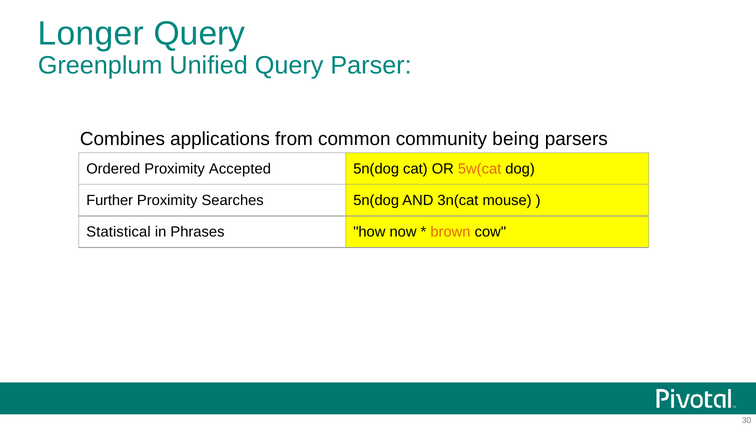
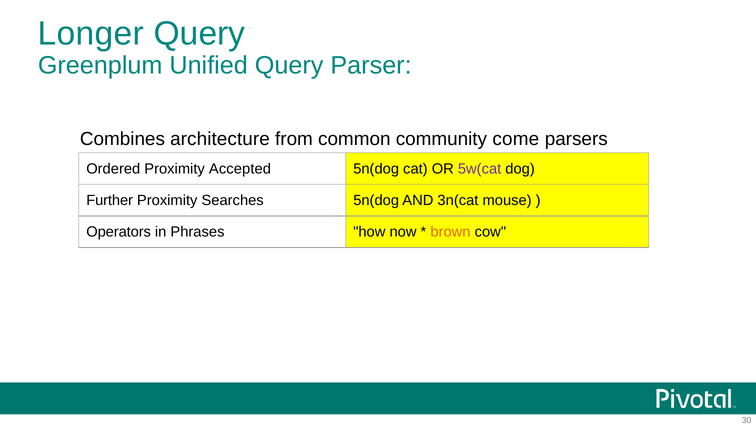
applications: applications -> architecture (220, 139)
being: being -> come (516, 139)
5w(cat colour: orange -> purple (480, 169)
Statistical: Statistical -> Operators (119, 232)
